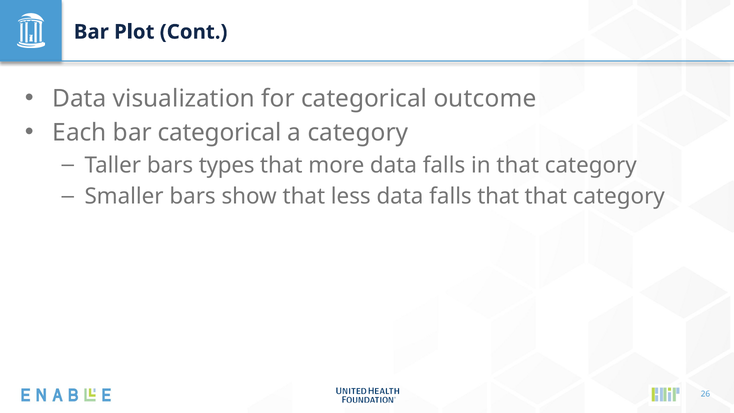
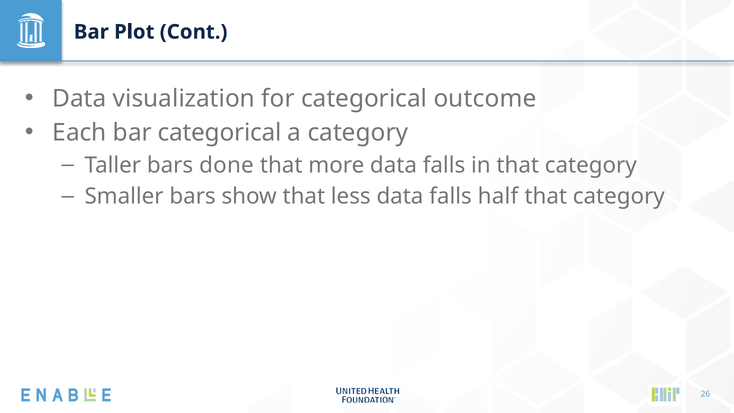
types: types -> done (226, 165)
falls that: that -> half (498, 197)
